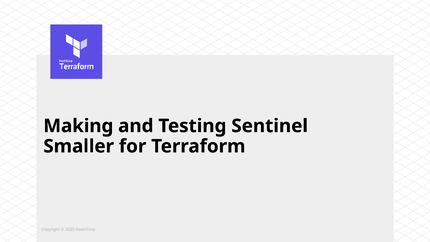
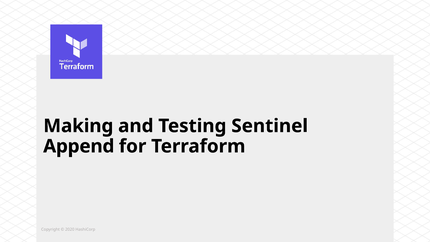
Smaller: Smaller -> Append (79, 146)
